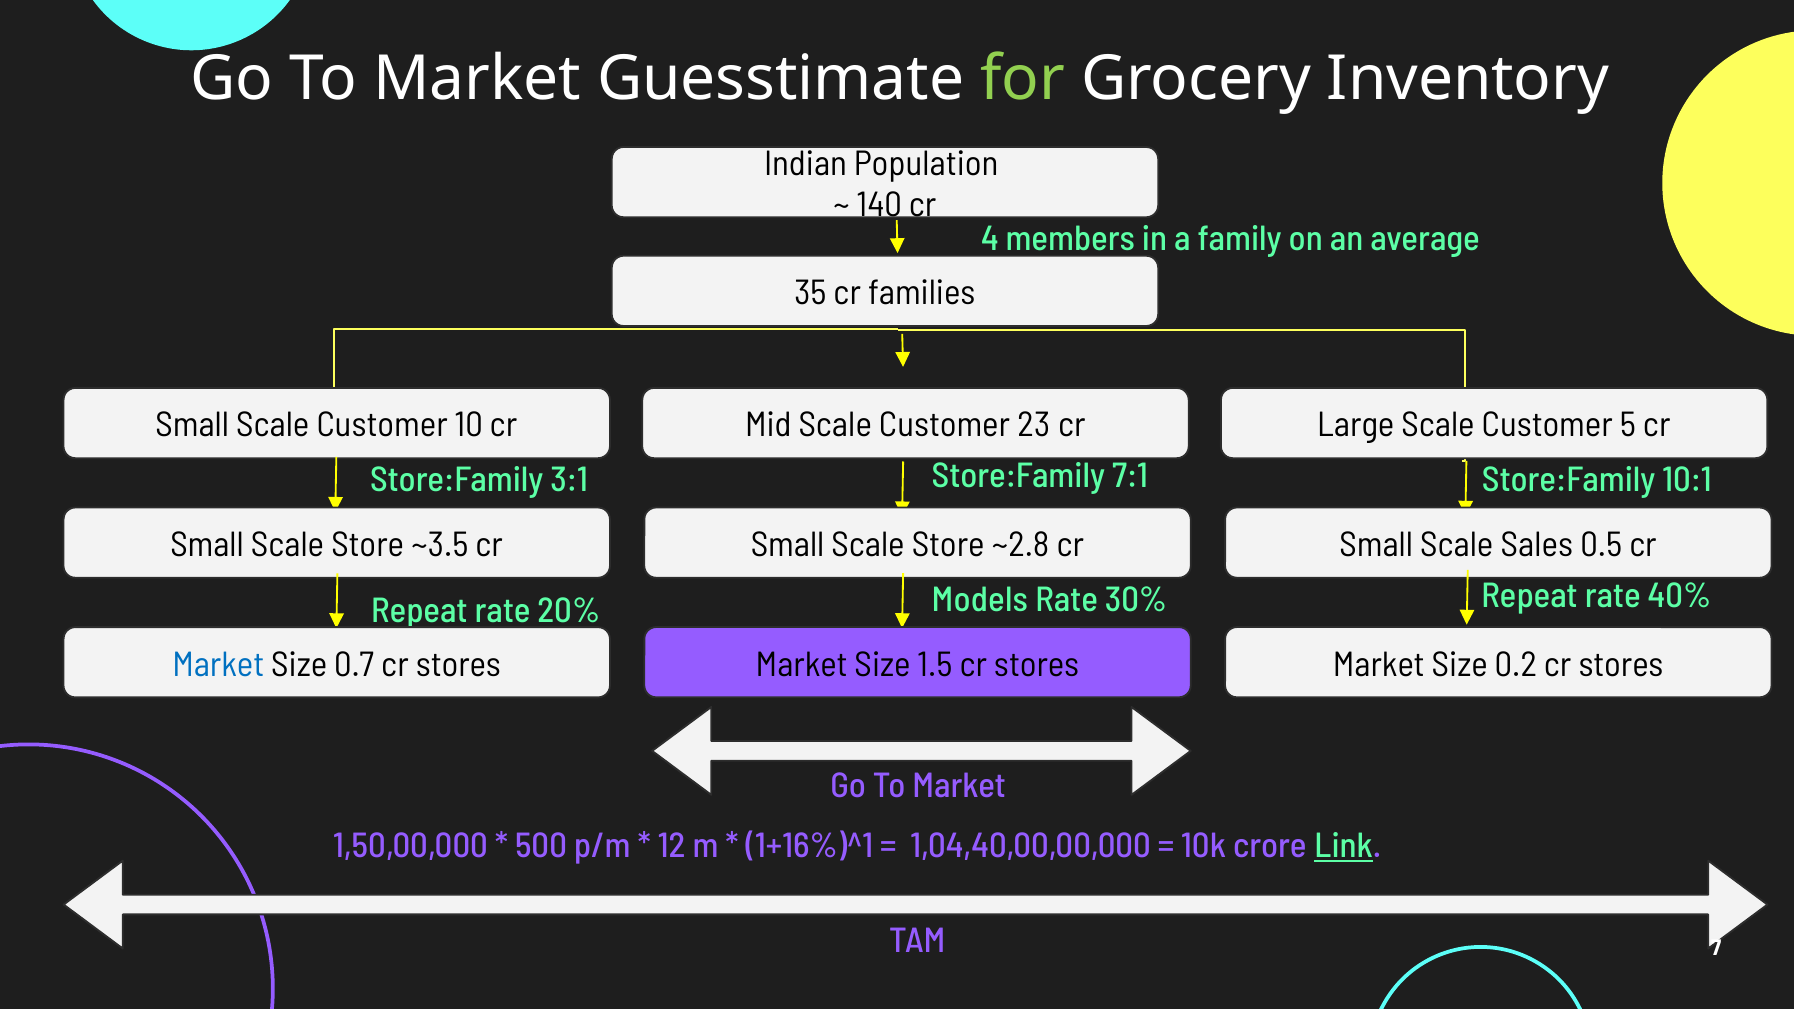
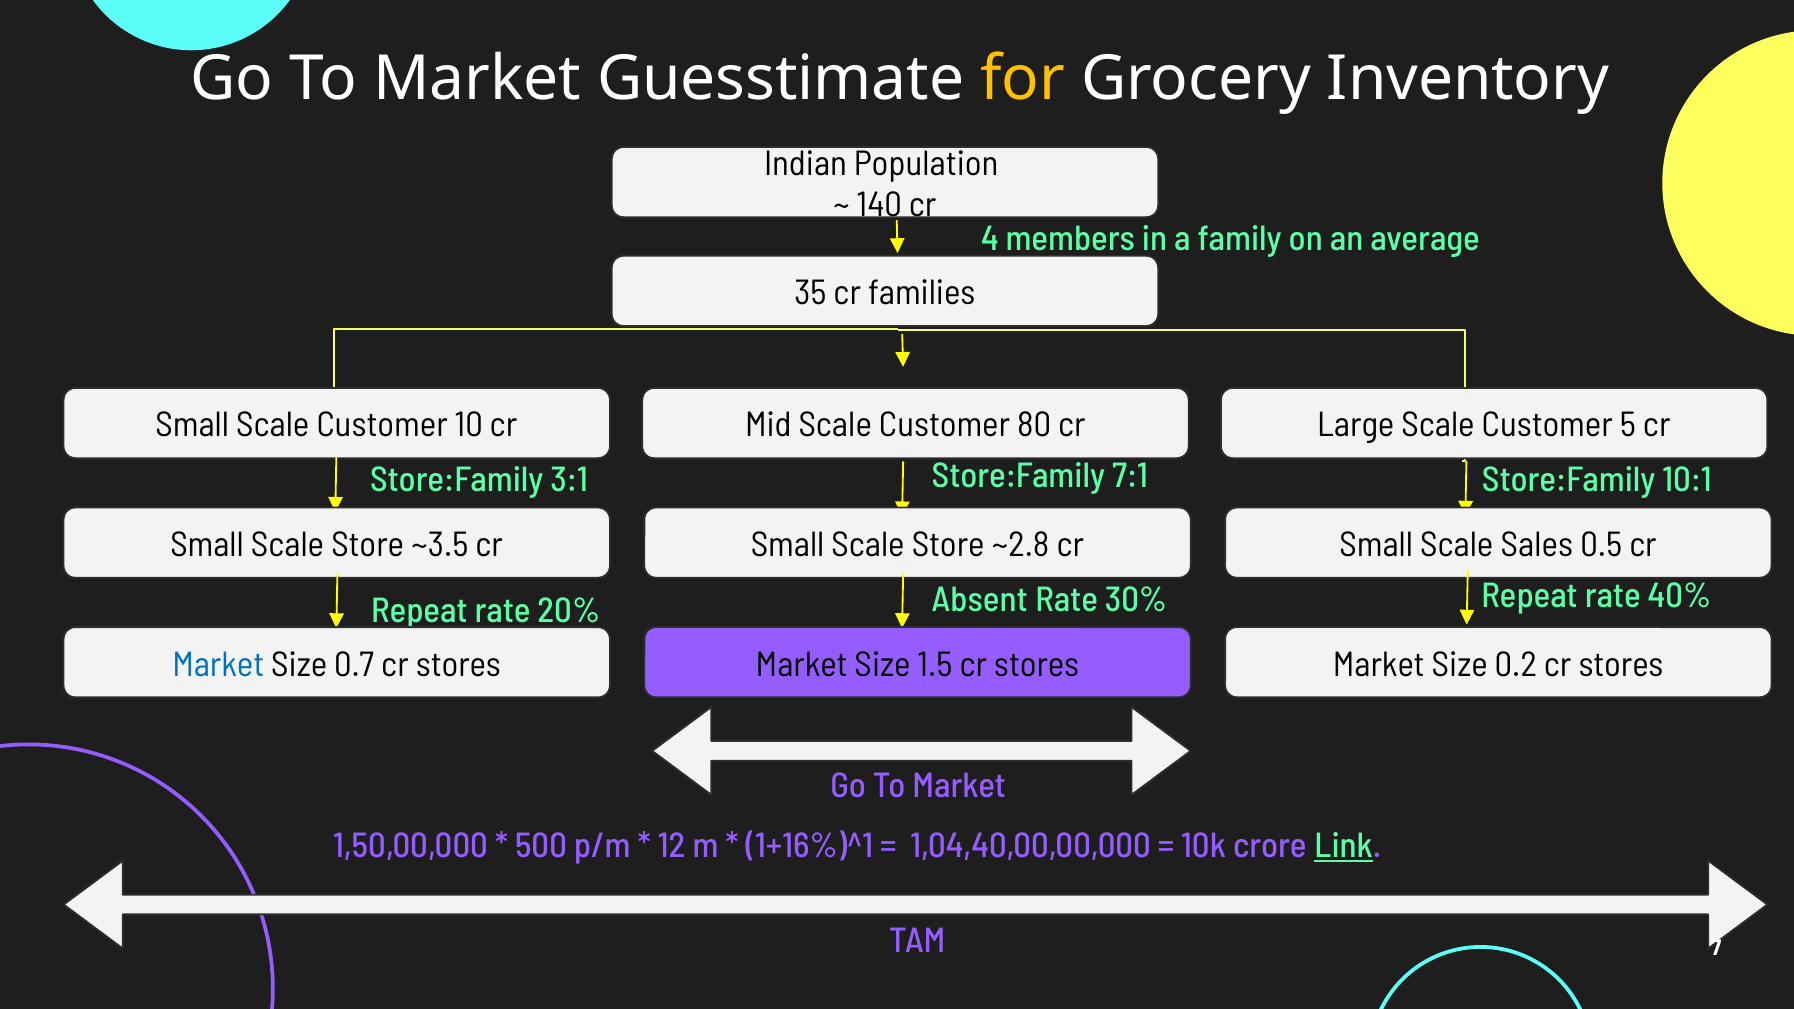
for colour: light green -> yellow (1023, 79)
23: 23 -> 80 (1034, 426)
Models: Models -> Absent (980, 600)
